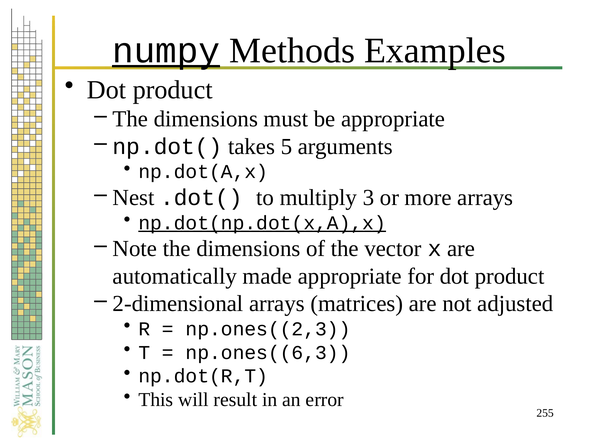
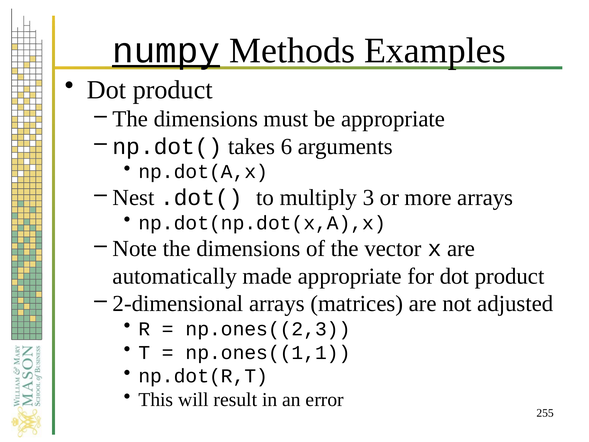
5: 5 -> 6 (286, 146)
np.dot(np.dot(x,A),x underline: present -> none (262, 223)
np.ones((6,3: np.ones((6,3 -> np.ones((1,1 (268, 352)
